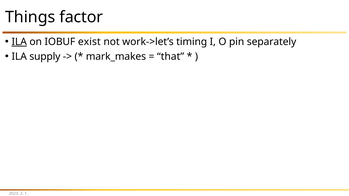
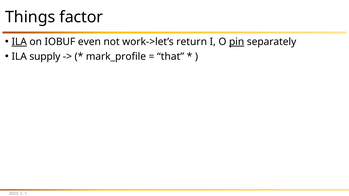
exist: exist -> even (89, 42)
timing: timing -> return (192, 42)
pin underline: none -> present (237, 42)
mark_makes: mark_makes -> mark_profile (116, 56)
